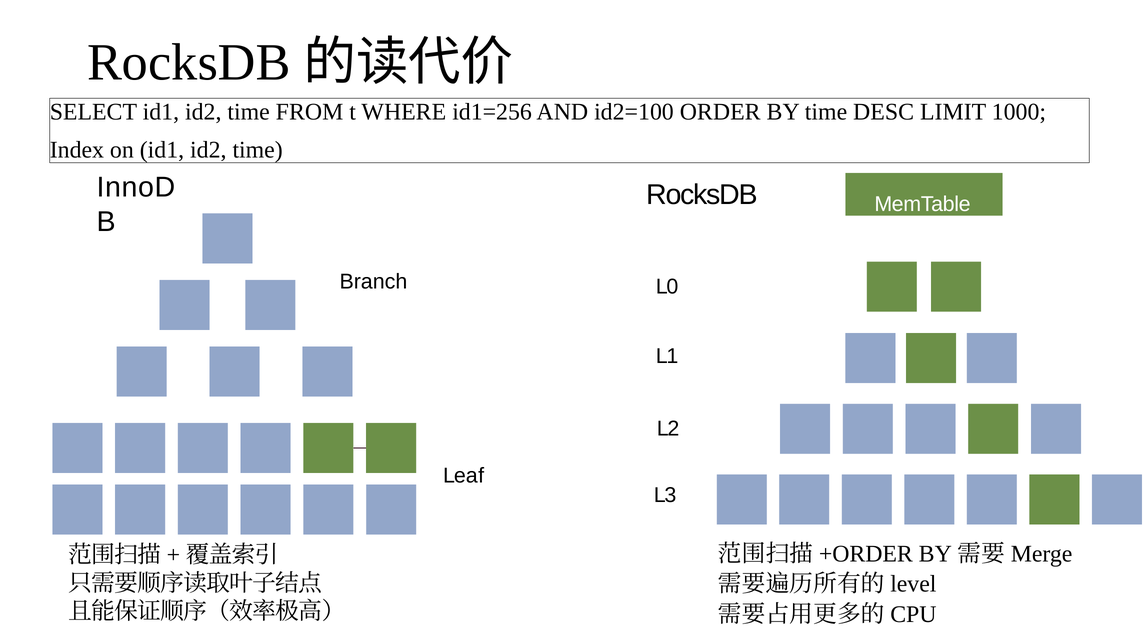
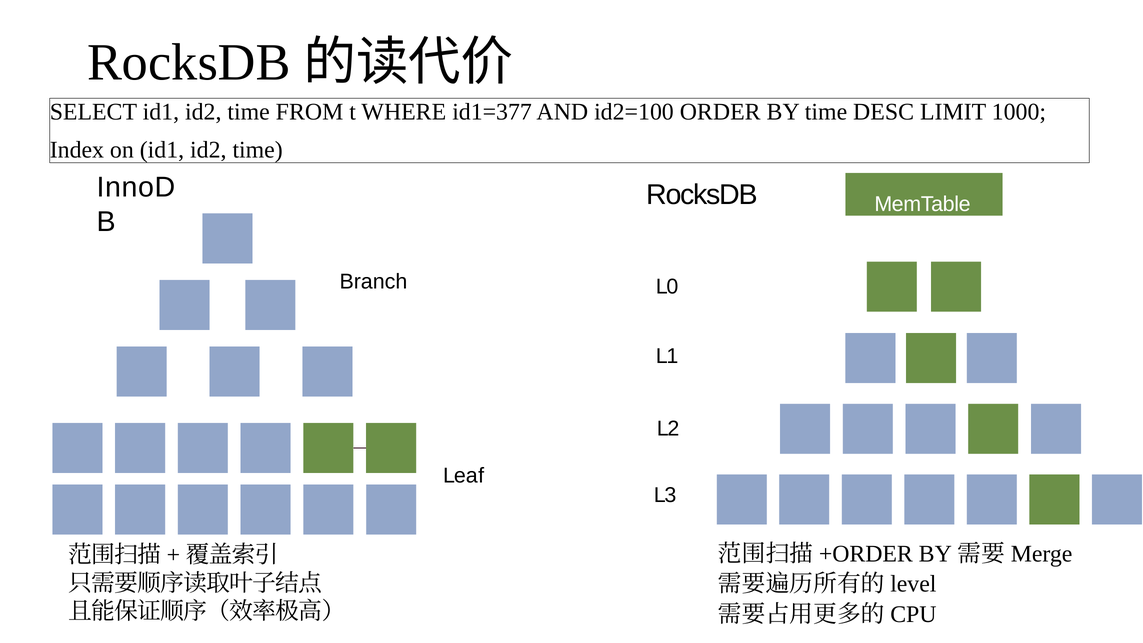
id1=256: id1=256 -> id1=377 (492, 112)
